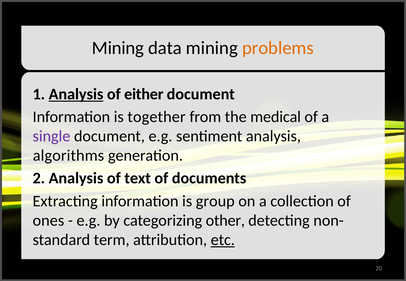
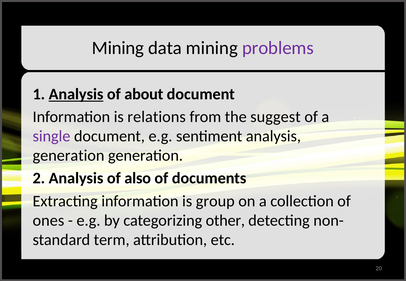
problems colour: orange -> purple (278, 48)
either: either -> about (144, 94)
together: together -> relations (157, 117)
medical: medical -> suggest (276, 117)
algorithms: algorithms -> generation (69, 156)
text: text -> also (138, 178)
etc underline: present -> none (223, 240)
